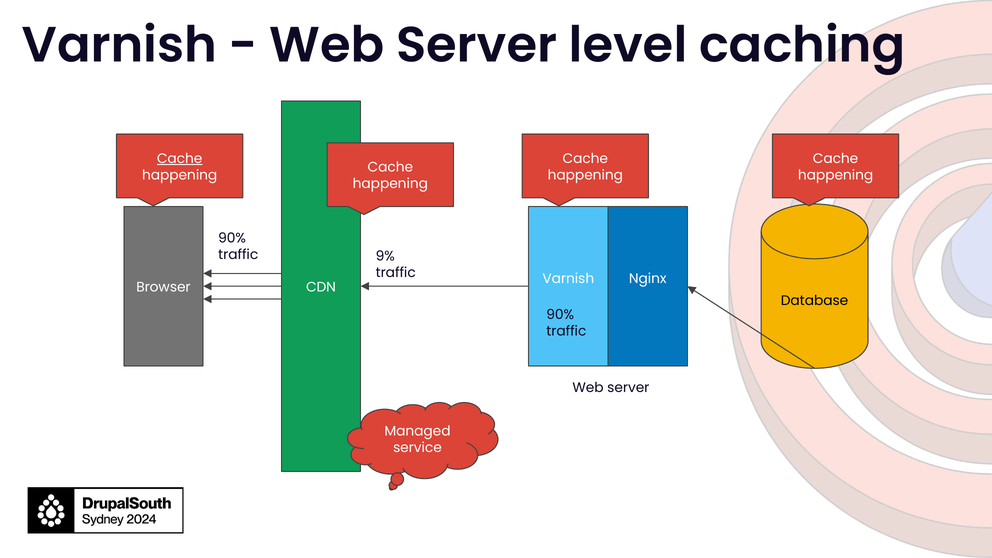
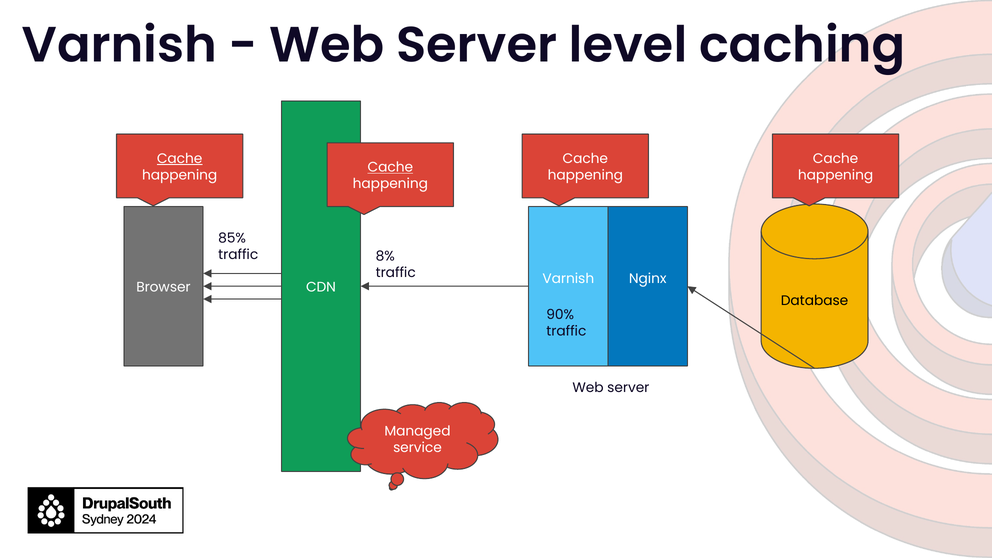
Cache underline: none -> present (390, 167)
90%: 90% -> 85% (232, 238)
9%: 9% -> 8% (385, 256)
